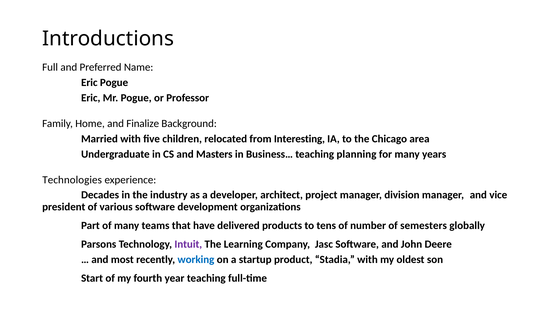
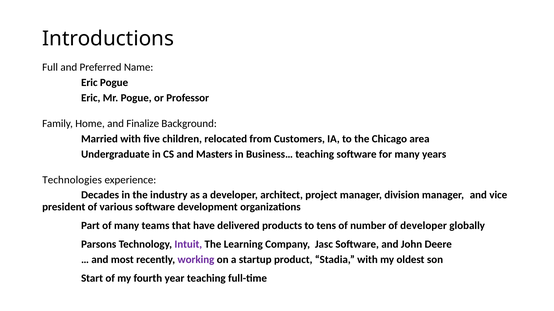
Interesting: Interesting -> Customers (299, 139)
teaching planning: planning -> software (357, 154)
of semesters: semesters -> developer (424, 226)
working colour: blue -> purple (196, 260)
